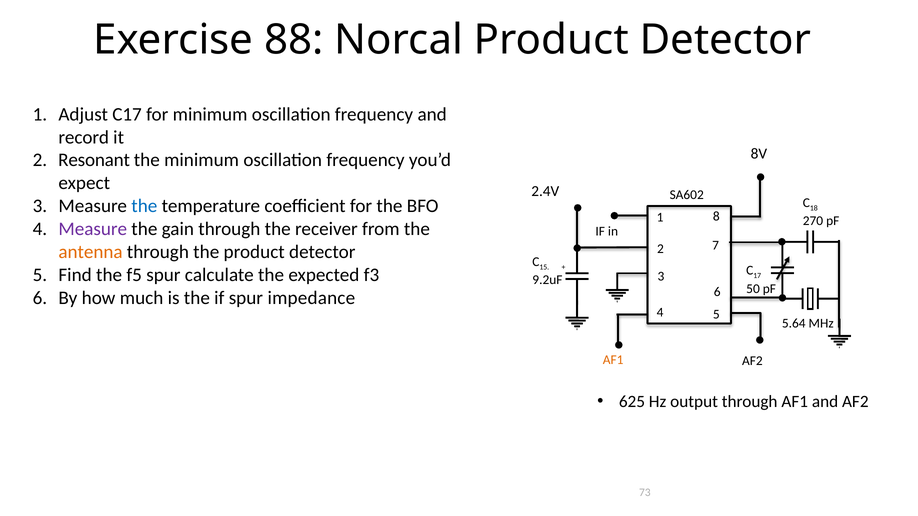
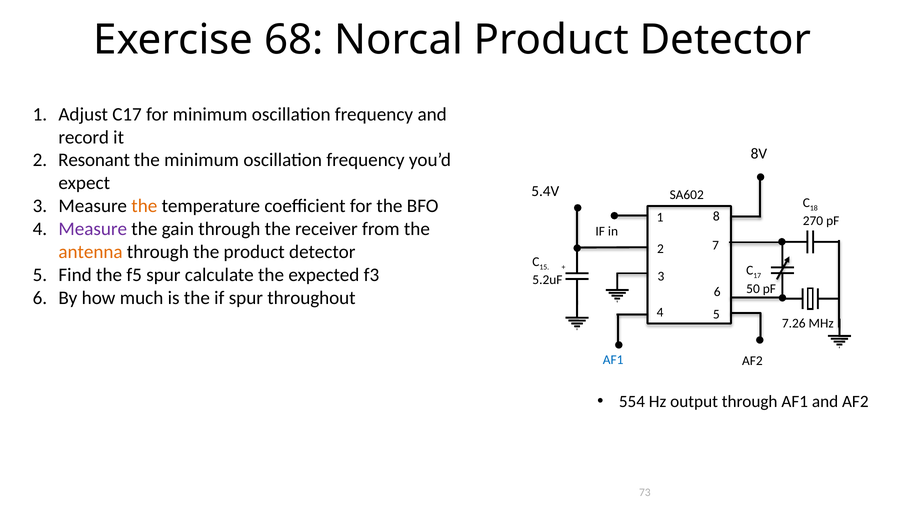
88: 88 -> 68 (294, 40)
2.4V: 2.4V -> 5.4V (545, 191)
the colour: blue -> orange (144, 206)
9.2uF: 9.2uF -> 5.2uF (547, 280)
impedance: impedance -> throughout (311, 298)
5.64: 5.64 -> 7.26 (794, 323)
AF1 colour: orange -> blue (613, 360)
625: 625 -> 554 (632, 402)
